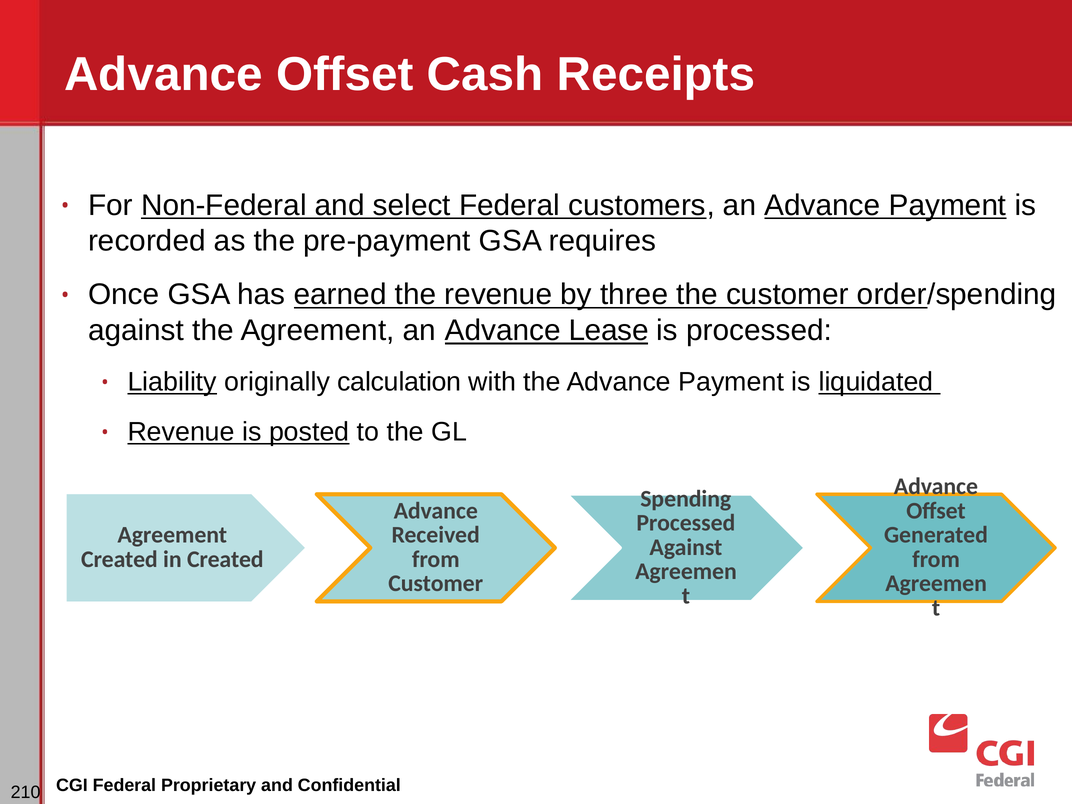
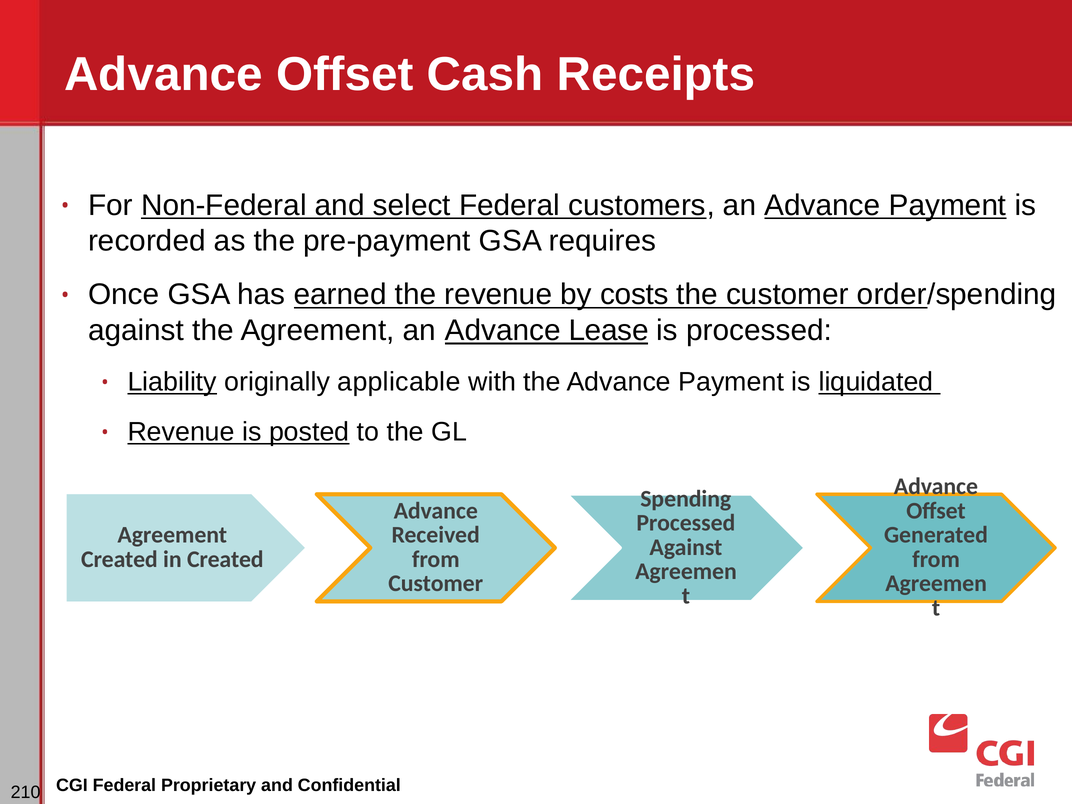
three: three -> costs (634, 295)
calculation: calculation -> applicable (399, 382)
